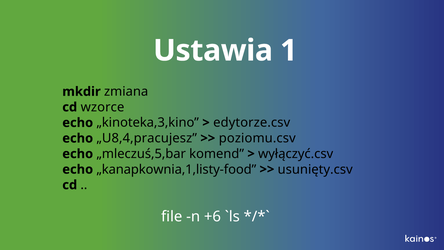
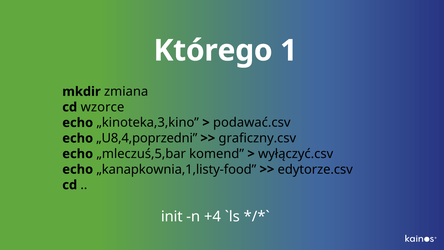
Ustawia: Ustawia -> Którego (213, 51)
edytorze.csv: edytorze.csv -> podawać.csv (252, 123)
„U8,4,pracujesz: „U8,4,pracujesz -> „U8,4,poprzedni (147, 138)
poziomu.csv: poziomu.csv -> graficzny.csv (257, 138)
usunięty.csv: usunięty.csv -> edytorze.csv (315, 169)
file: file -> init (172, 216)
+6: +6 -> +4 (212, 216)
